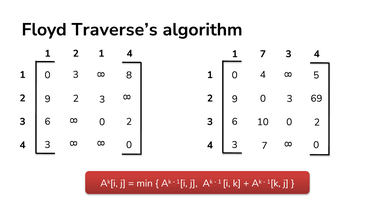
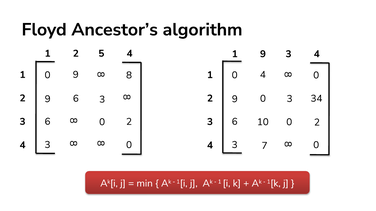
Traverse’s: Traverse’s -> Ancestor’s (115, 30)
2 1: 1 -> 5 (101, 54)
1 7: 7 -> 9 (263, 54)
3: 3 -> 9 (76, 75)
8 5: 5 -> 0 (316, 75)
69: 69 -> 34 (316, 99)
9 2: 2 -> 6 (76, 99)
